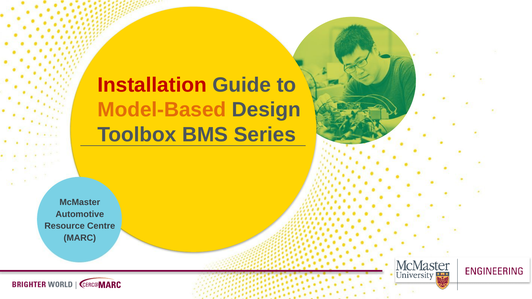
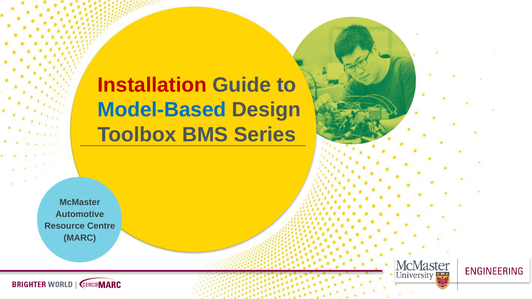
Model-Based colour: orange -> blue (162, 110)
